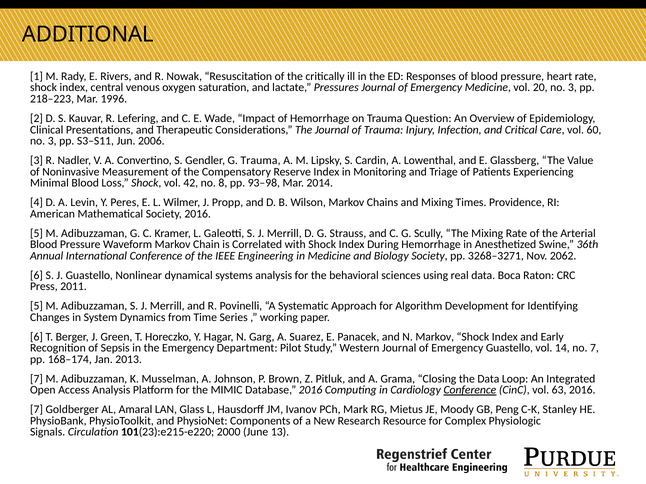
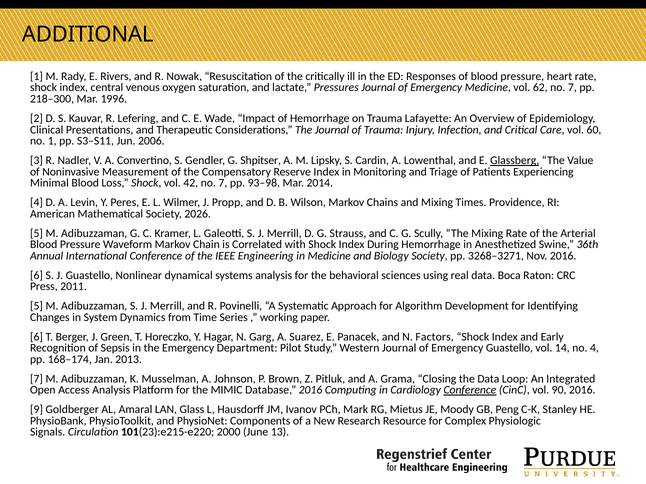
20: 20 -> 62 (540, 88)
3: 3 -> 7 (572, 88)
218–223: 218–223 -> 218–300 (52, 99)
Question: Question -> Lafayette (428, 118)
3: 3 -> 1 (52, 141)
G Trauma: Trauma -> Shpitser (261, 161)
Glassberg underline: none -> present (515, 161)
42 no 8: 8 -> 7 (223, 183)
Society 2016: 2016 -> 2026 (198, 214)
Nov 2062: 2062 -> 2016 (563, 256)
N Markov: Markov -> Factors (435, 337)
no 7: 7 -> 4 (594, 348)
63: 63 -> 90 (559, 390)
7: 7 -> 9 (36, 410)
